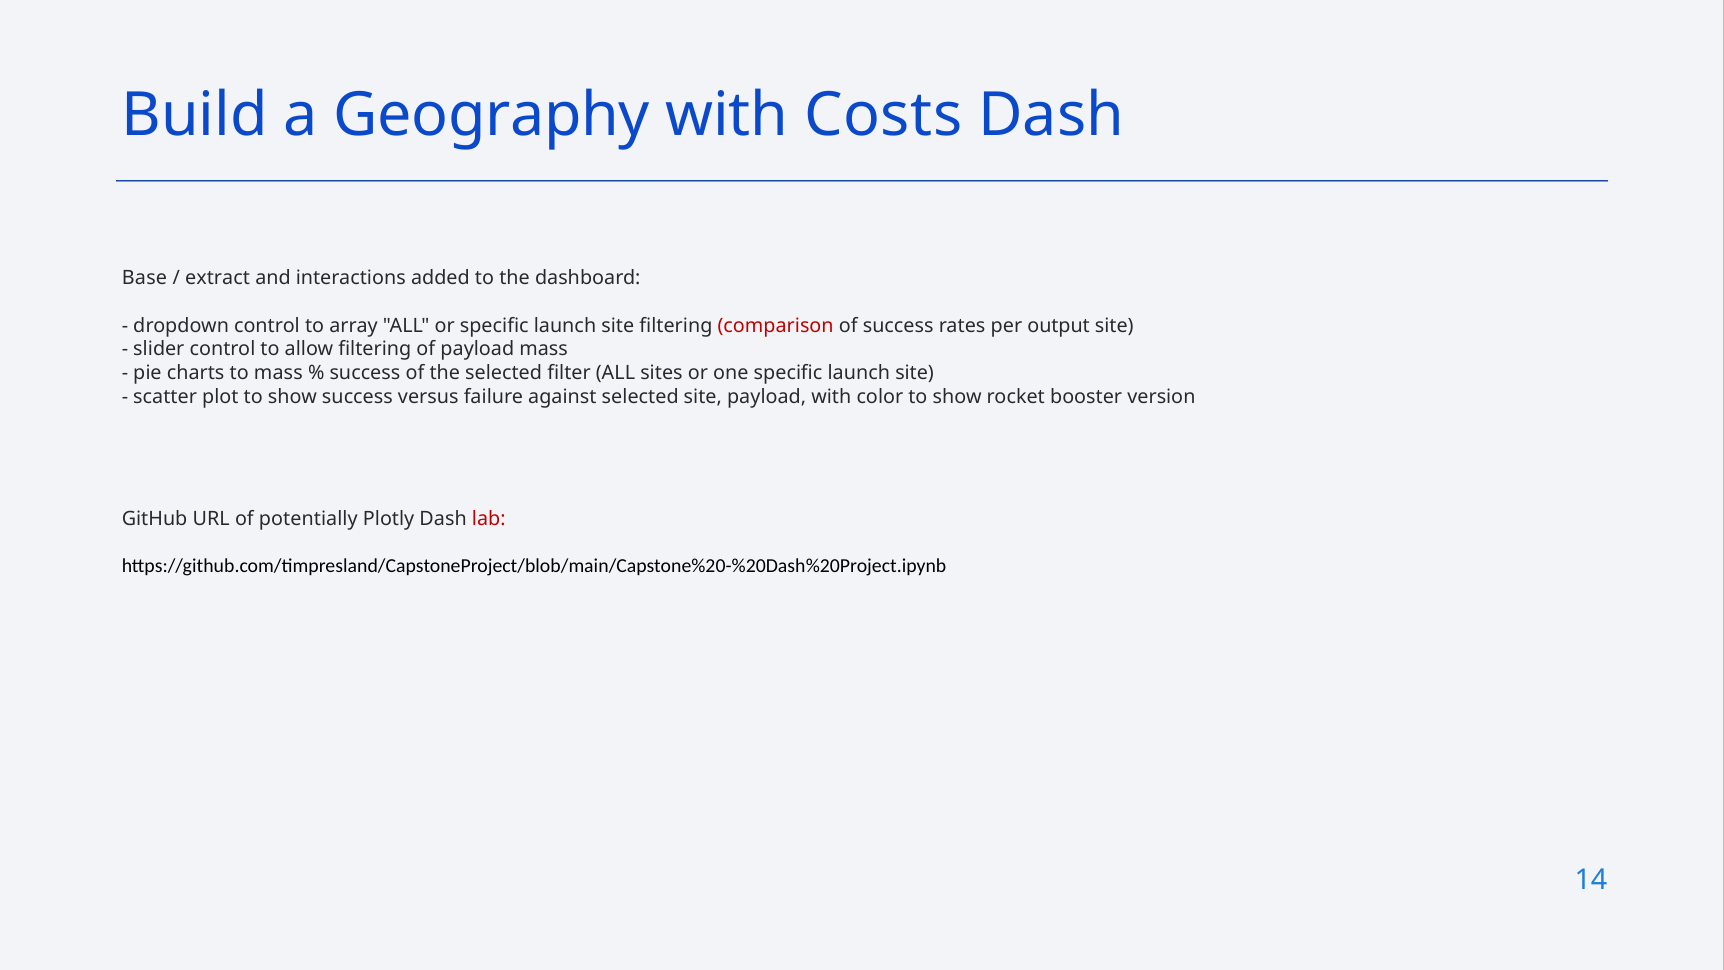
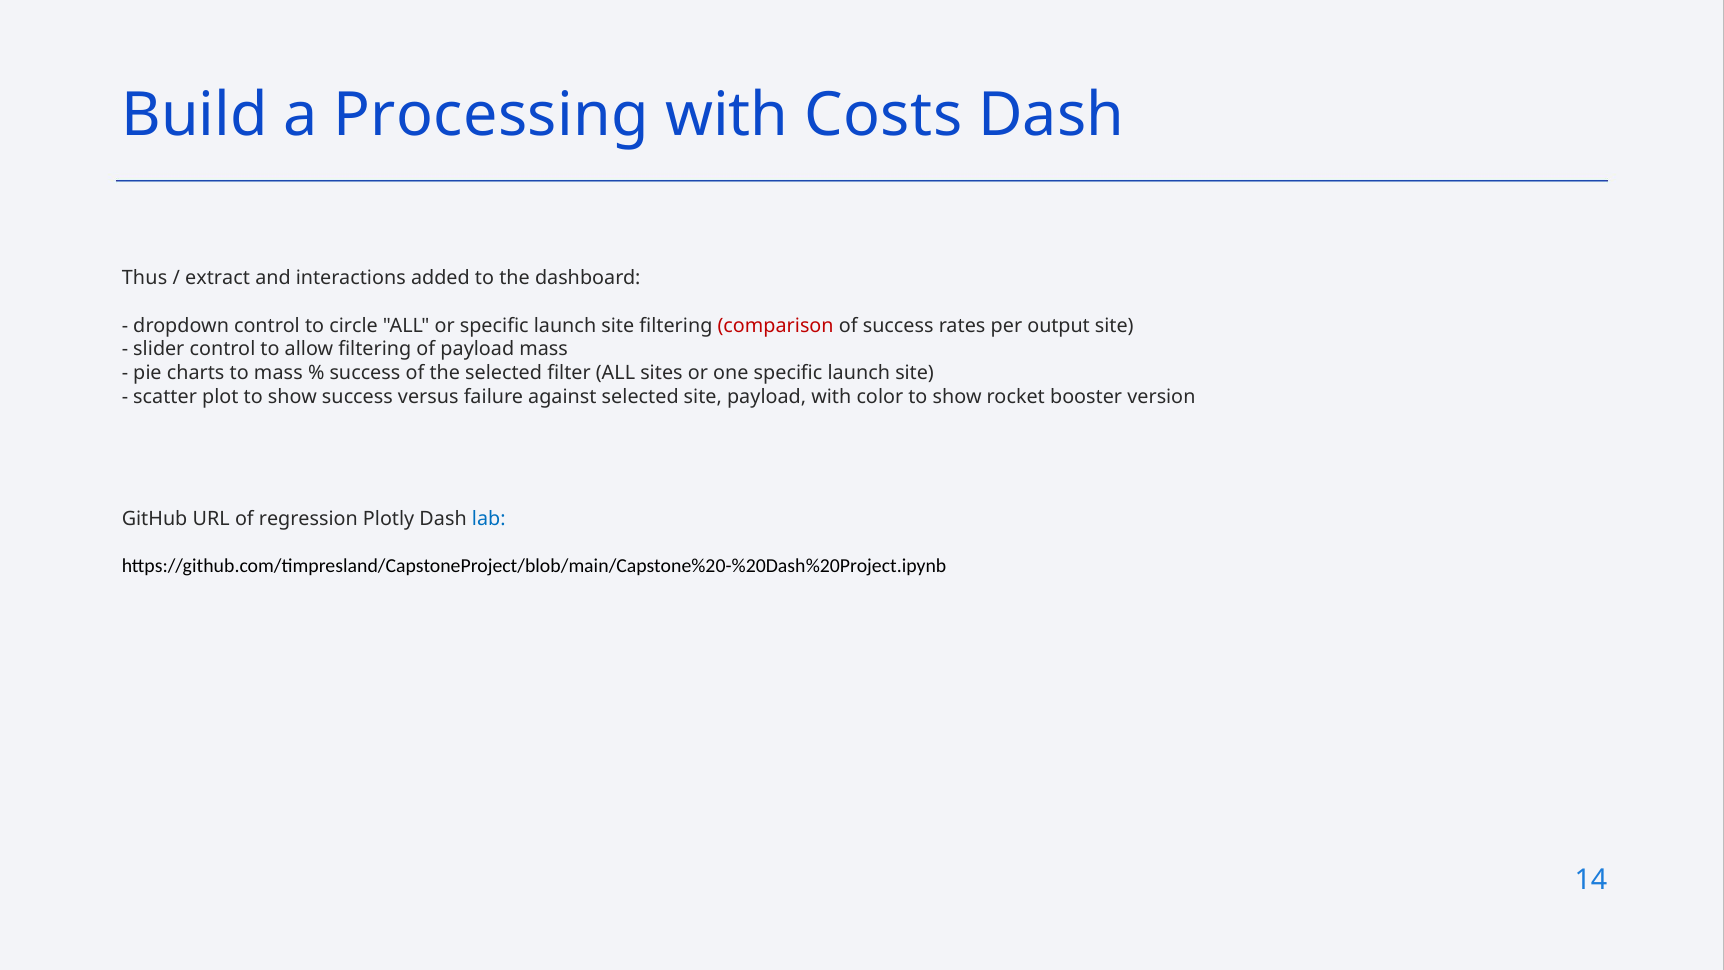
Geography: Geography -> Processing (491, 115)
Base: Base -> Thus (145, 278)
array: array -> circle (354, 325)
potentially: potentially -> regression (308, 518)
lab colour: red -> blue (489, 518)
